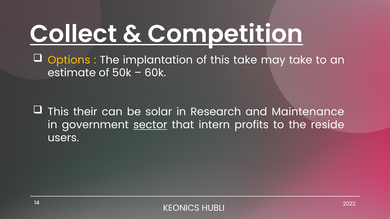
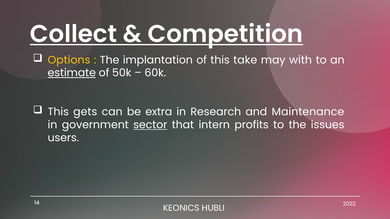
may take: take -> with (301, 60)
estimate underline: none -> present (72, 73)
their: their -> gets (85, 112)
solar: solar -> extra (159, 112)
reside: reside -> issues (328, 125)
